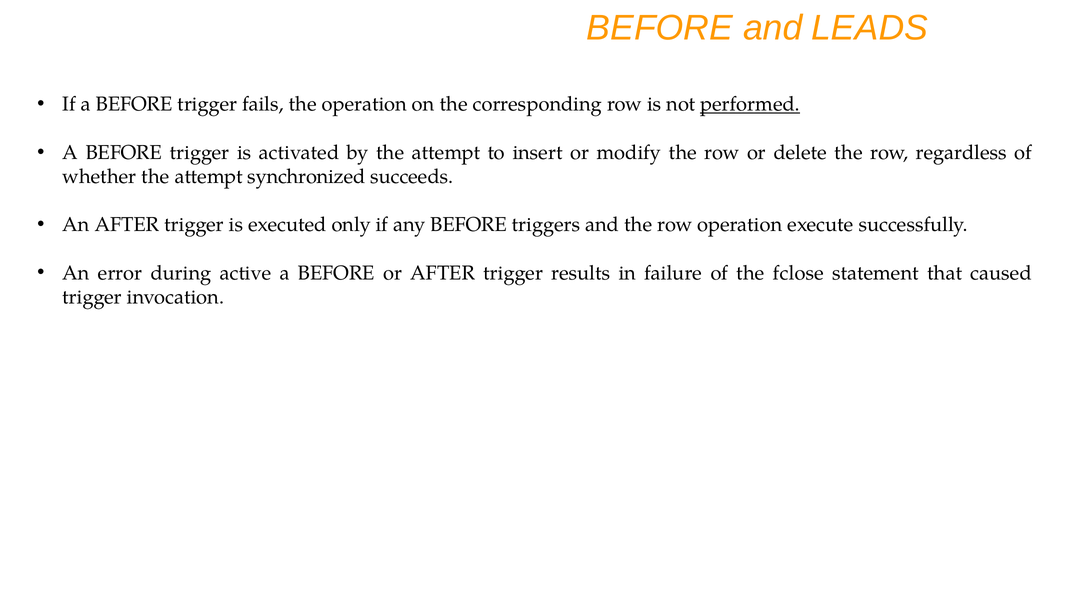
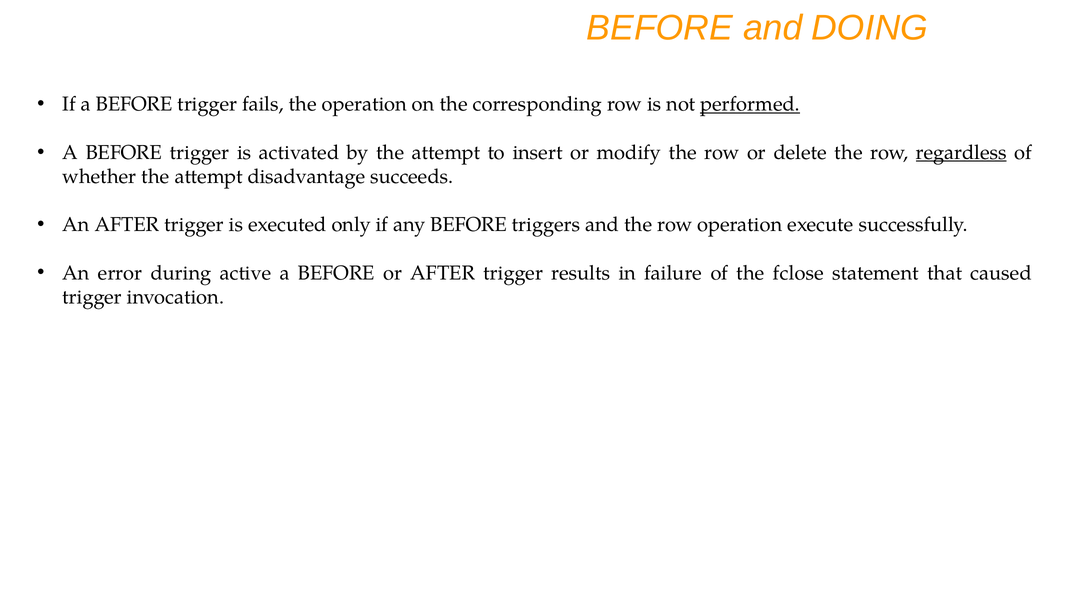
LEADS: LEADS -> DOING (870, 28)
regardless underline: none -> present (961, 152)
synchronized: synchronized -> disadvantage (306, 177)
